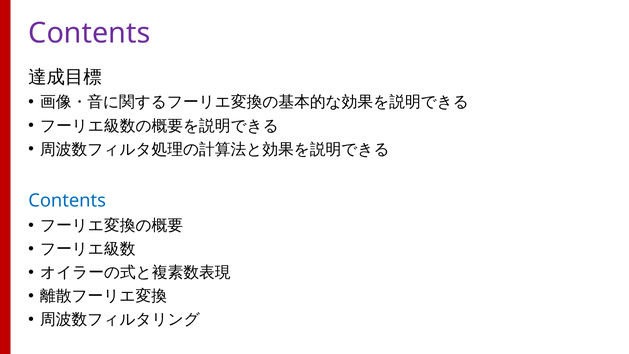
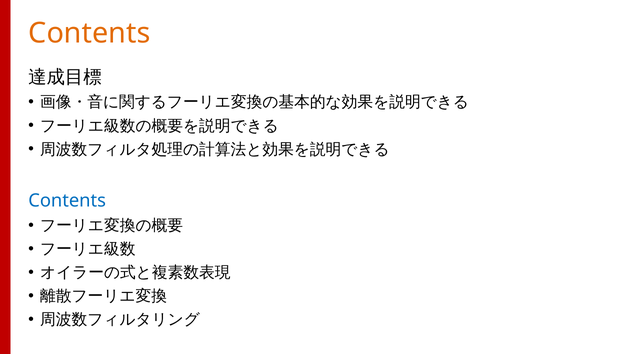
Contents colour: purple -> orange (89, 33)
